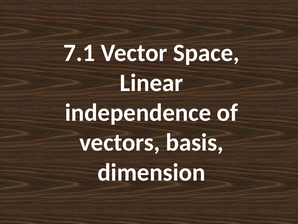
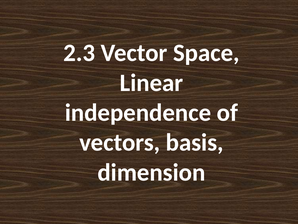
7.1: 7.1 -> 2.3 (79, 53)
